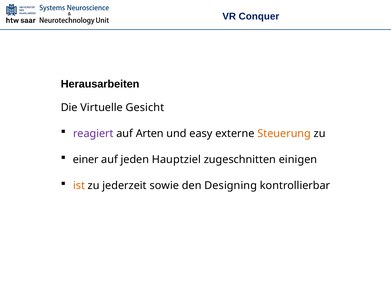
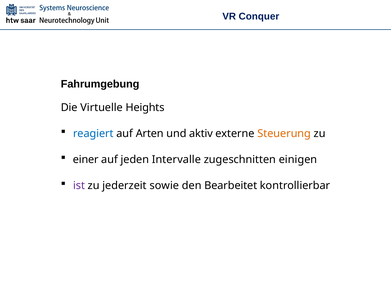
Herausarbeiten: Herausarbeiten -> Fahrumgebung (100, 84)
Gesicht: Gesicht -> Heights (145, 108)
reagiert colour: purple -> blue (93, 134)
easy: easy -> aktiv (201, 134)
Hauptziel: Hauptziel -> Intervalle (176, 160)
ist colour: orange -> purple (79, 186)
Designing: Designing -> Bearbeitet (231, 186)
